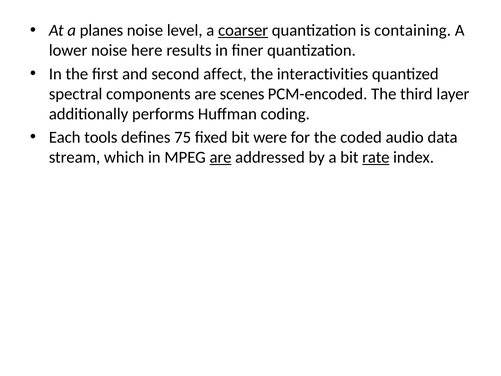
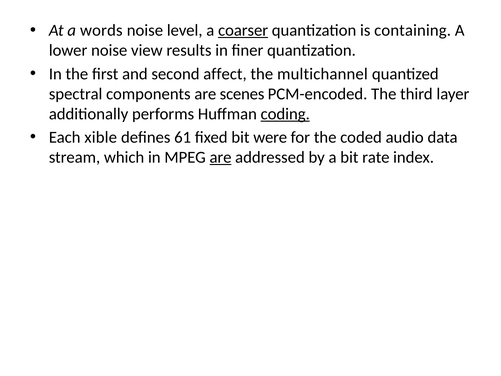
planes: planes -> words (101, 30)
here: here -> view (147, 50)
interactivities: interactivities -> multichannel (322, 74)
coding underline: none -> present (285, 114)
tools: tools -> xible (101, 137)
75: 75 -> 61 (183, 137)
rate underline: present -> none (376, 157)
